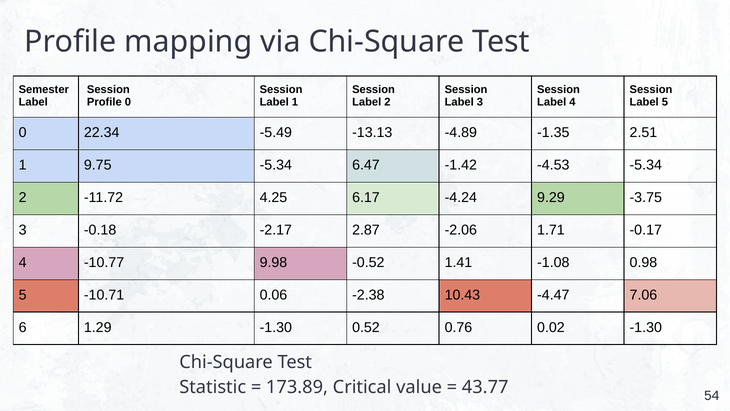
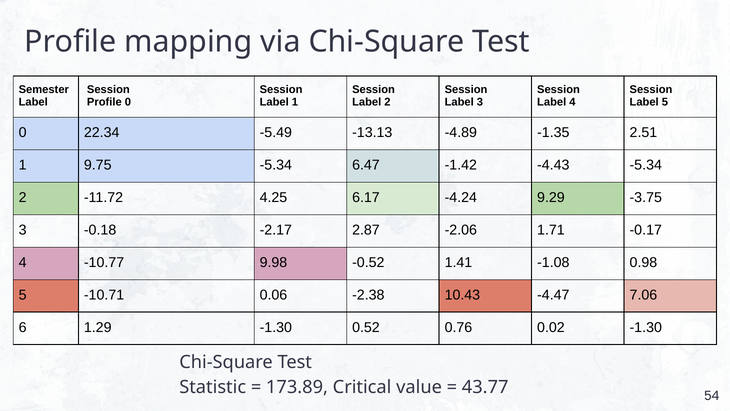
-4.53: -4.53 -> -4.43 (553, 165)
